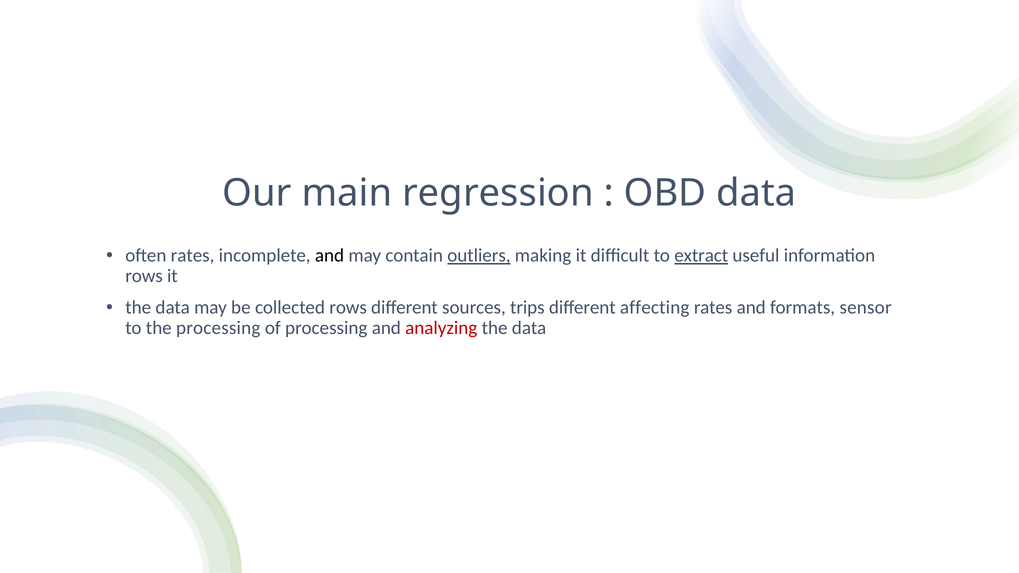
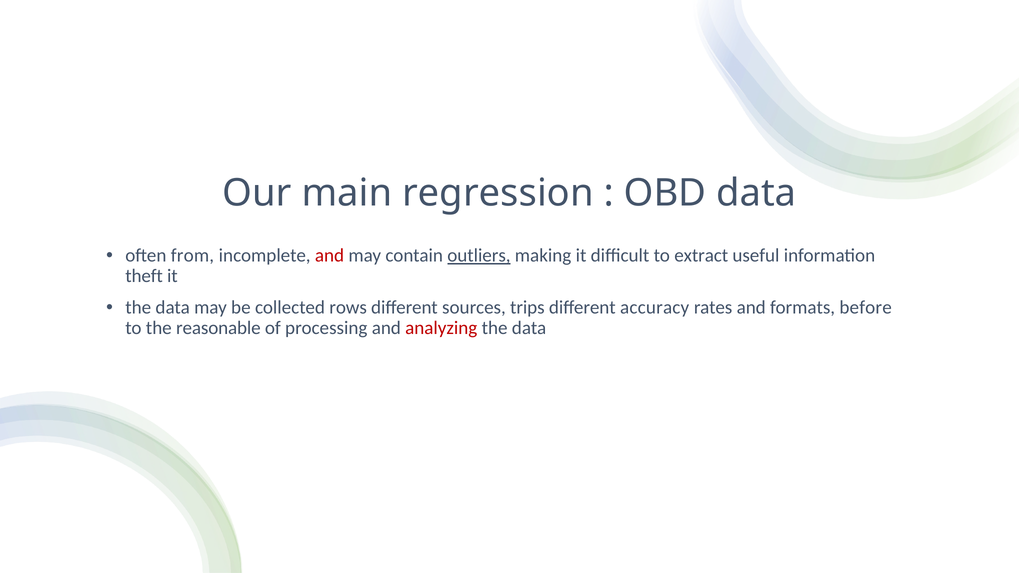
often rates: rates -> from (192, 256)
and colour: black -> red (330, 256)
extract underline: present -> none (701, 256)
rows: rows -> theft (144, 276)
affecting: affecting -> accuracy (655, 308)
sensor: sensor -> before (866, 308)
the processing: processing -> reasonable (218, 328)
